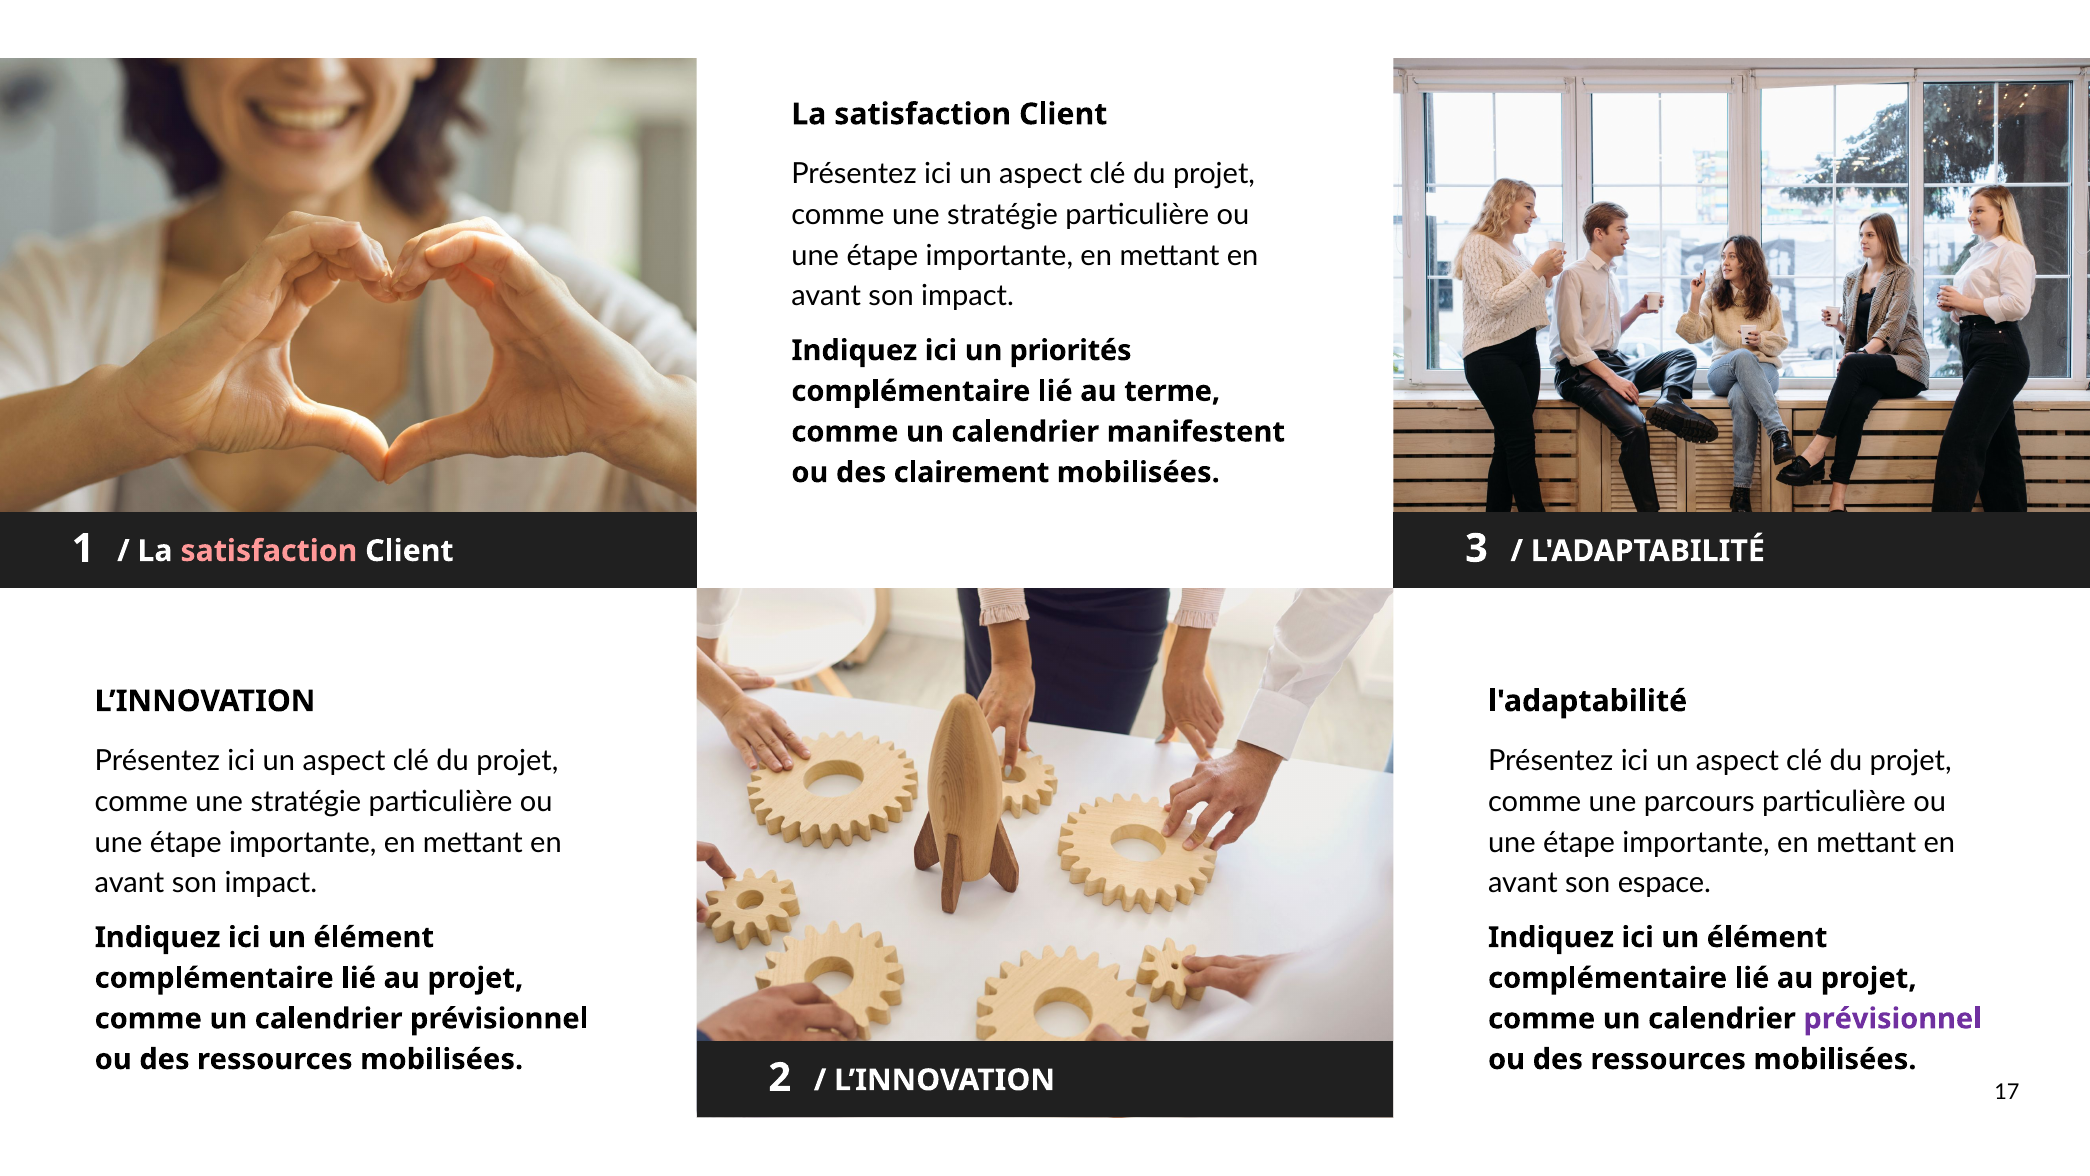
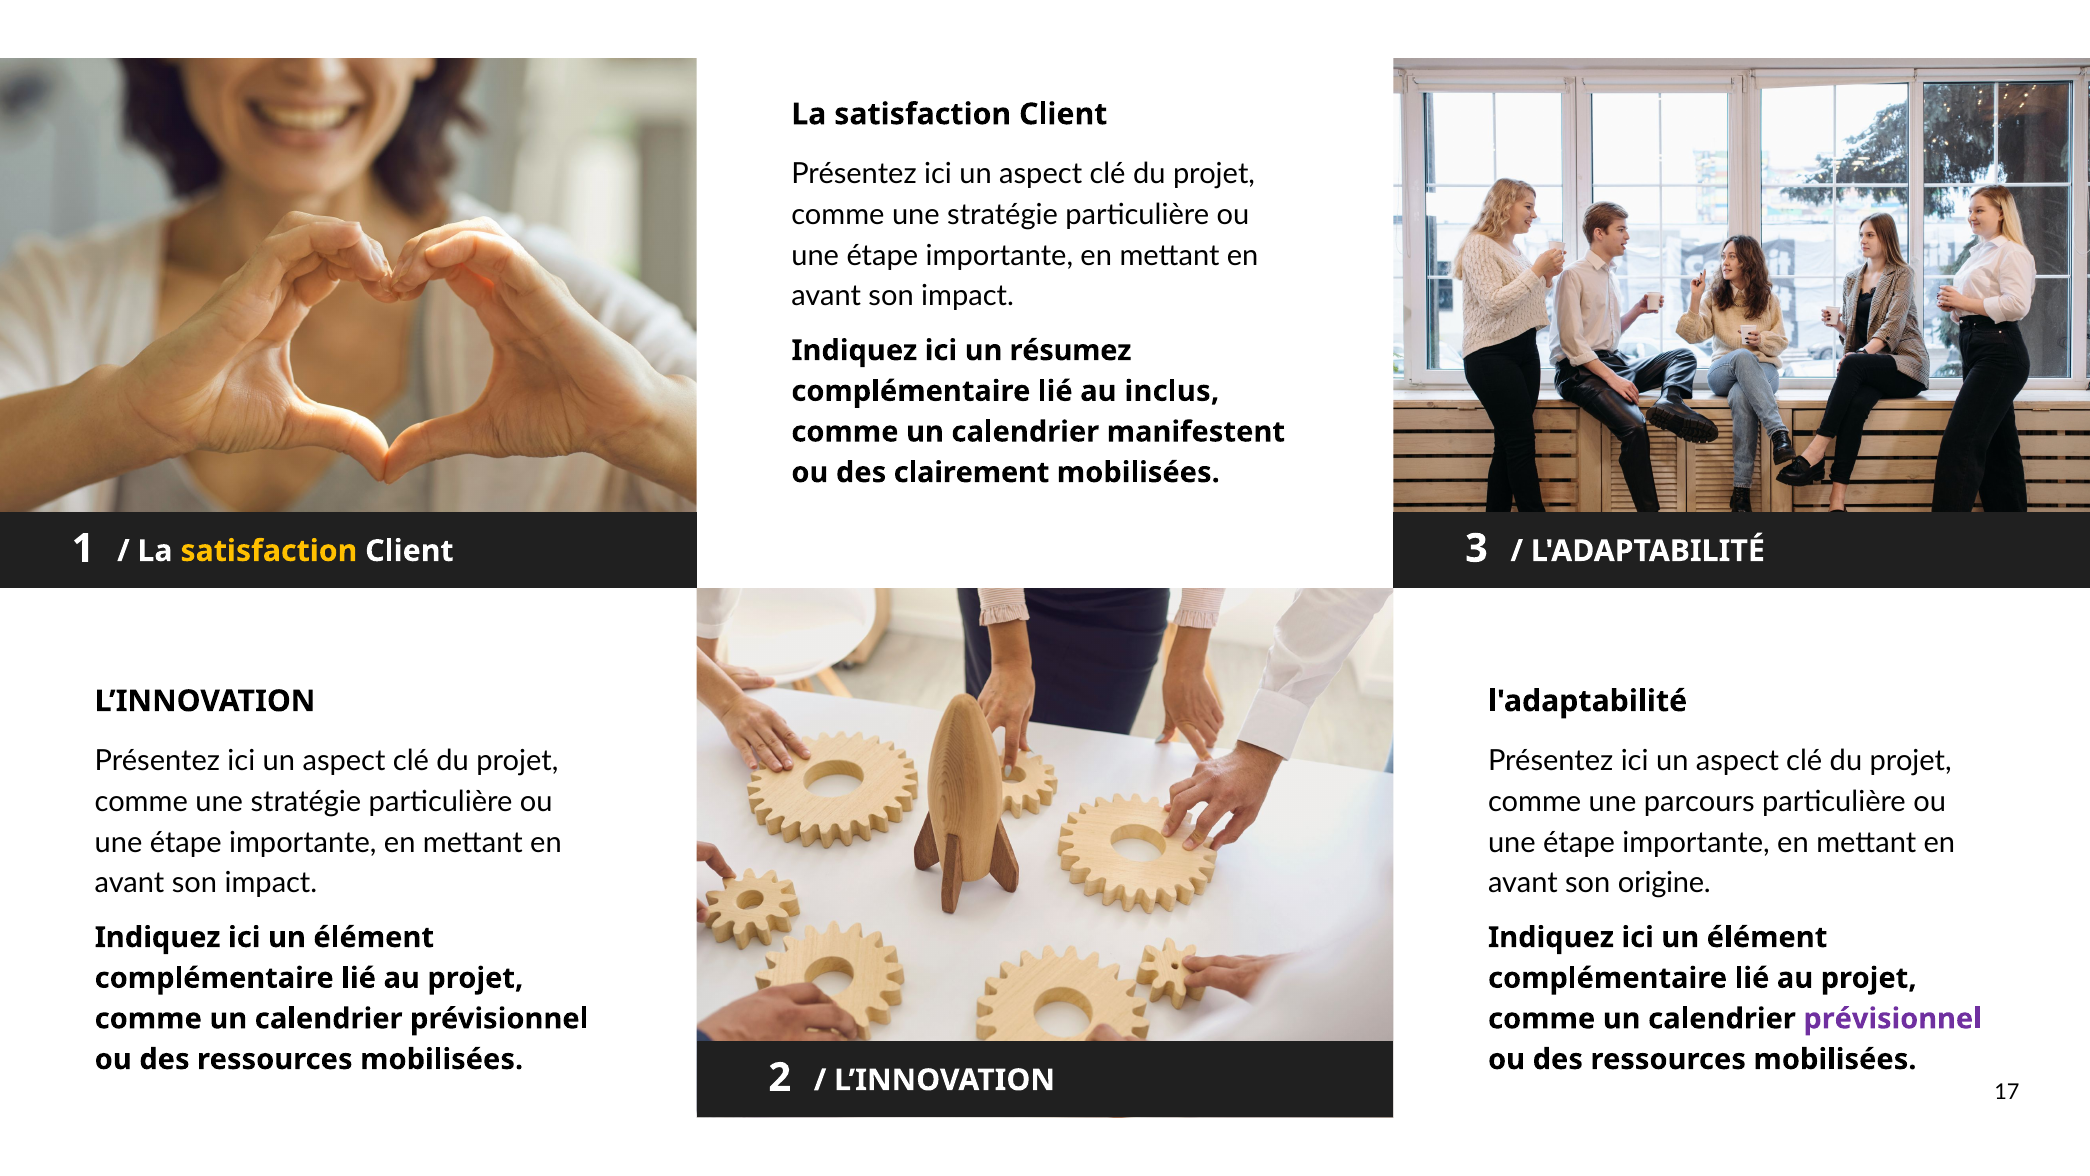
priorités: priorités -> résumez (1071, 350)
terme: terme -> inclus (1172, 391)
satisfaction colour: pink -> yellow (269, 551)
espace: espace -> origine (1664, 883)
